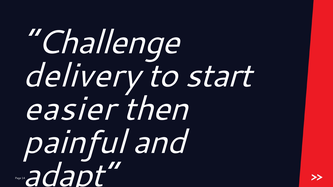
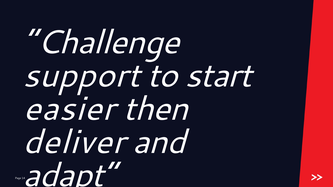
delivery: delivery -> support (82, 76)
painful: painful -> deliver (74, 142)
